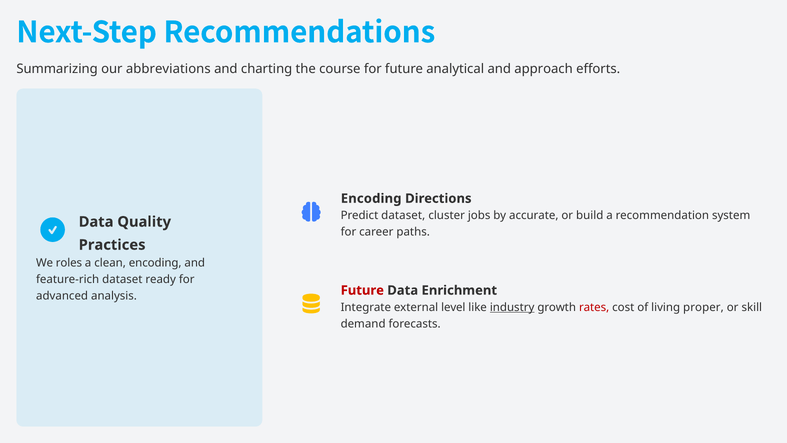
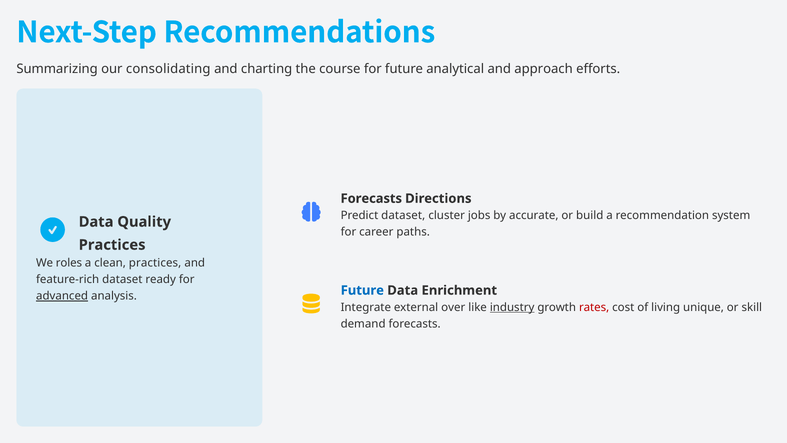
abbreviations: abbreviations -> consolidating (168, 69)
Encoding: Encoding -> Forecasts (371, 198)
clean encoding: encoding -> practices (155, 263)
Future colour: red -> blue (362, 290)
advanced underline: none -> present (62, 296)
level: level -> over (453, 307)
proper: proper -> unique (703, 307)
